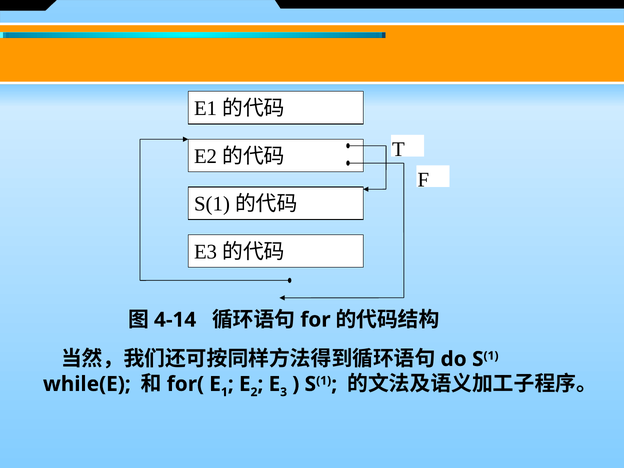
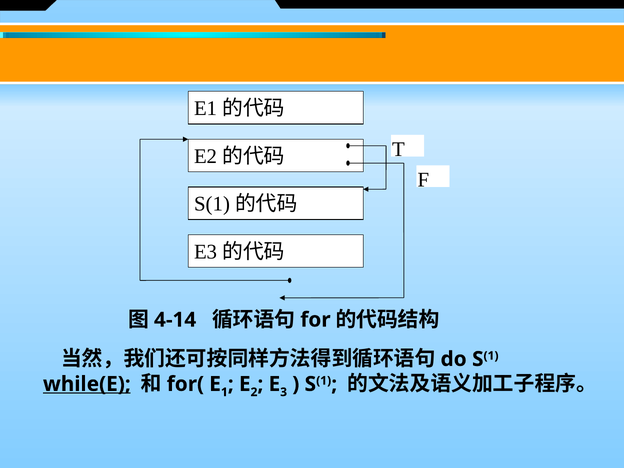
while(E underline: none -> present (87, 384)
